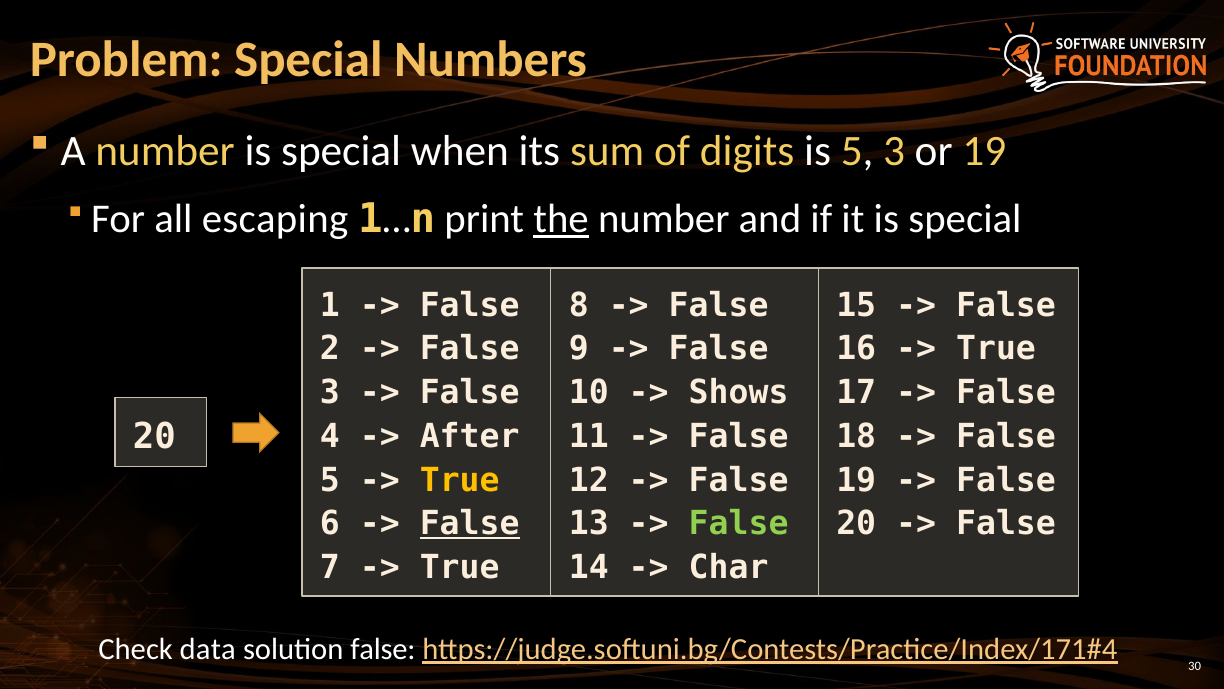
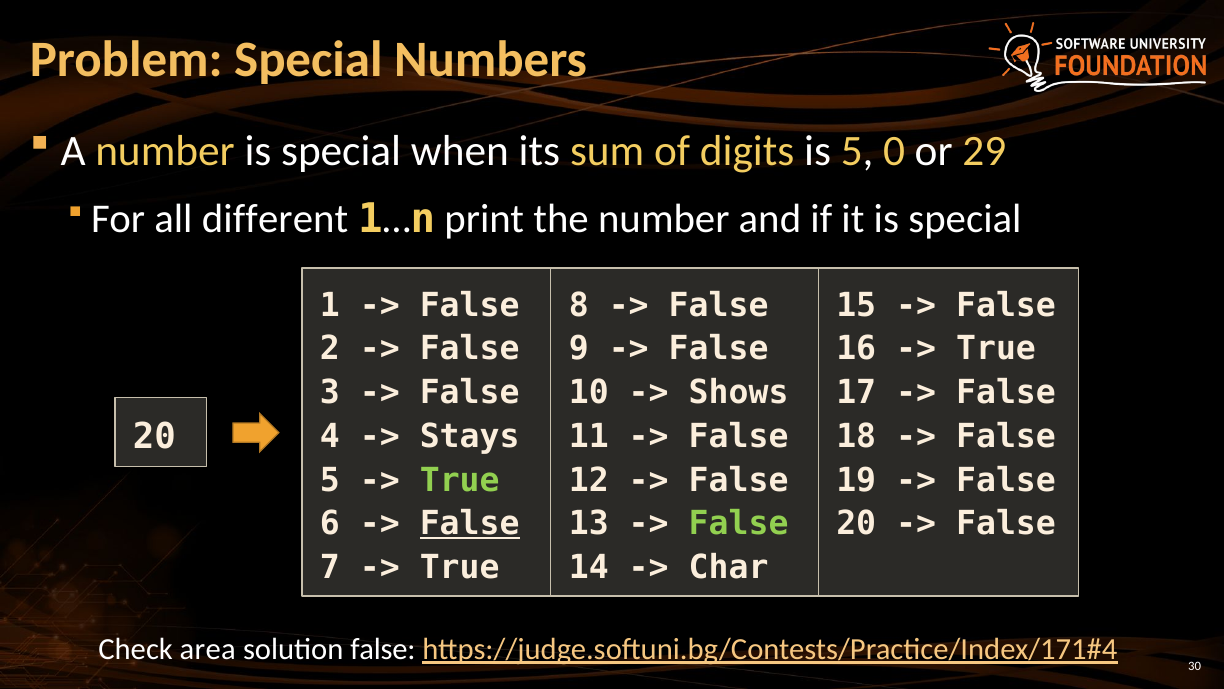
5 3: 3 -> 0 (894, 151)
or 19: 19 -> 29 (984, 151)
escaping: escaping -> different (275, 219)
the underline: present -> none (561, 219)
After: After -> Stays (470, 436)
True colour: yellow -> light green (460, 480)
data: data -> area (208, 649)
